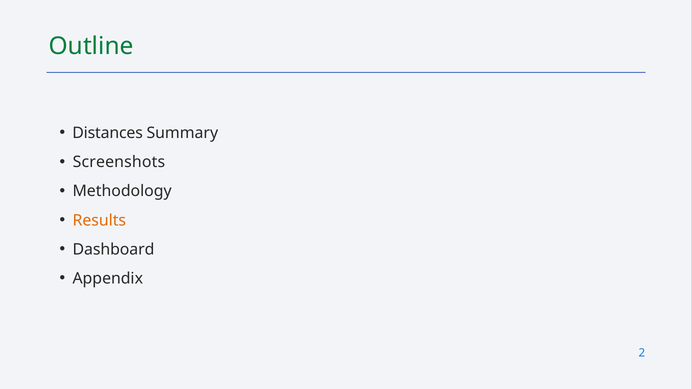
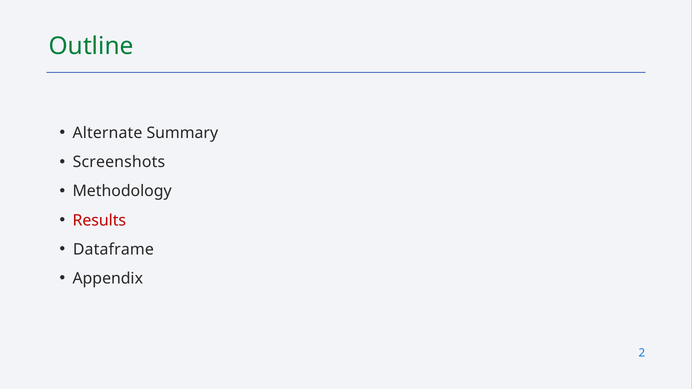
Distances: Distances -> Alternate (107, 133)
Results colour: orange -> red (99, 220)
Dashboard: Dashboard -> Dataframe (113, 250)
